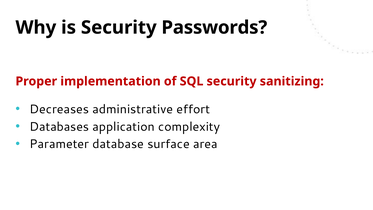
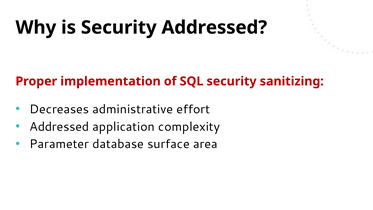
Security Passwords: Passwords -> Addressed (214, 27)
Databases: Databases -> Addressed (59, 127)
